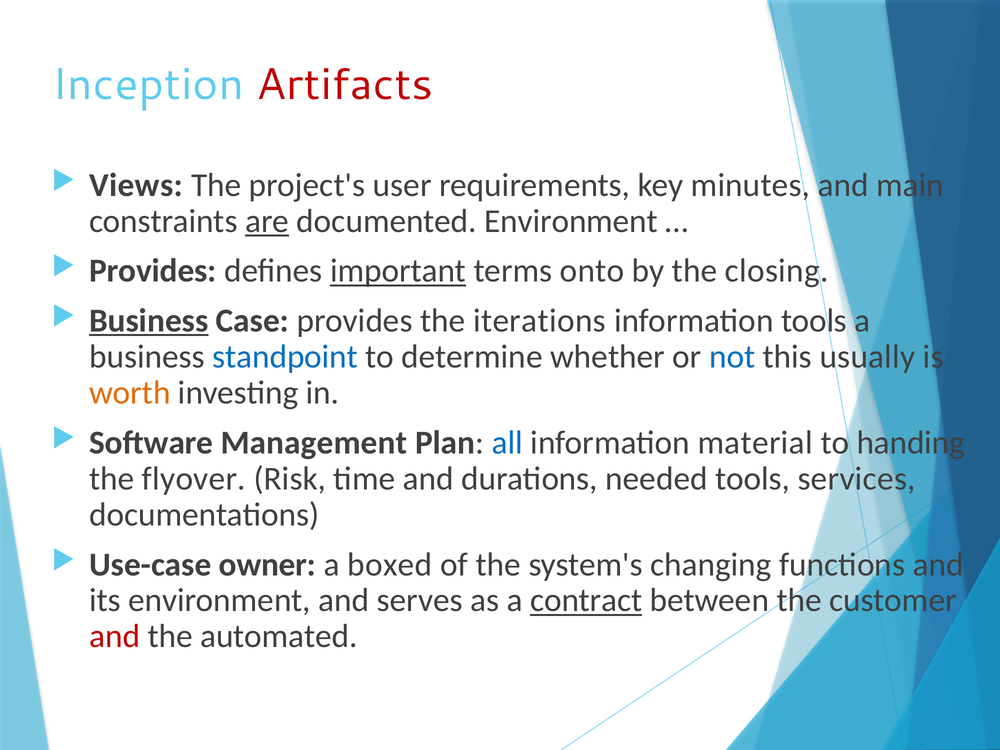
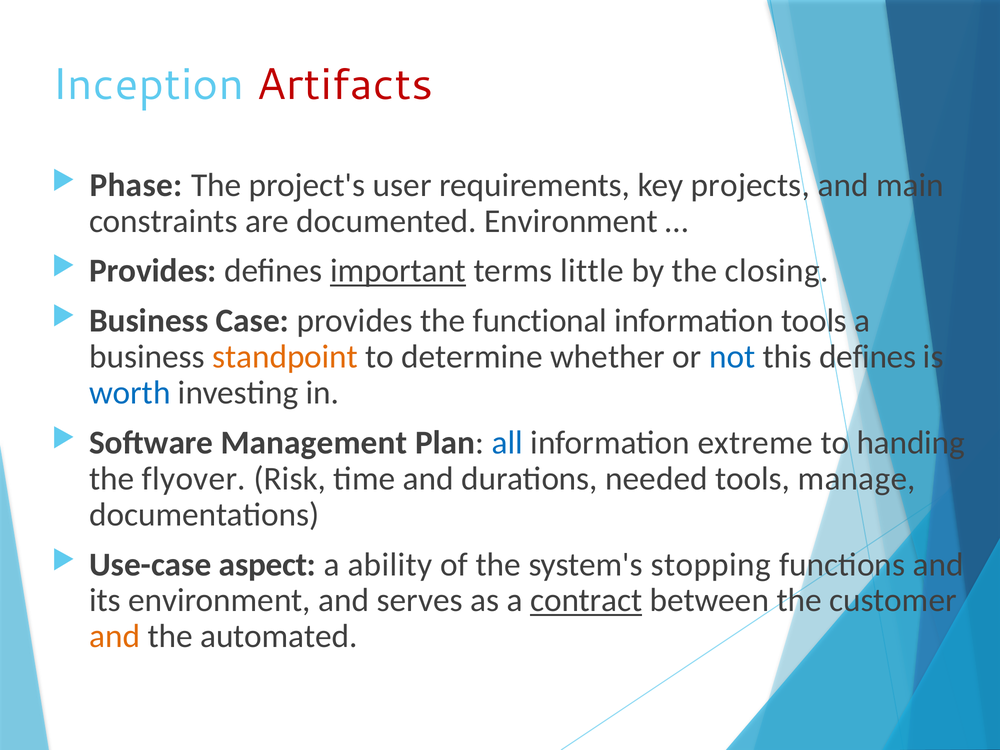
Views: Views -> Phase (136, 185)
minutes: minutes -> projects (750, 185)
are underline: present -> none (267, 221)
onto: onto -> little (592, 271)
Business underline: present -> none (149, 321)
iterations: iterations -> functional (540, 321)
standpoint colour: blue -> orange (285, 357)
this usually: usually -> defines (868, 357)
worth colour: orange -> blue (130, 393)
material: material -> extreme (755, 443)
services: services -> manage (857, 479)
owner: owner -> aspect (268, 565)
boxed: boxed -> ability (390, 565)
changing: changing -> stopping (711, 565)
and colour: red -> orange (115, 636)
